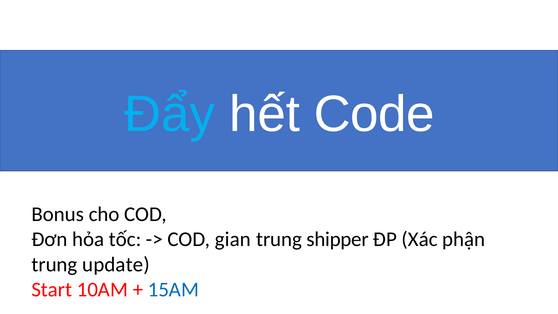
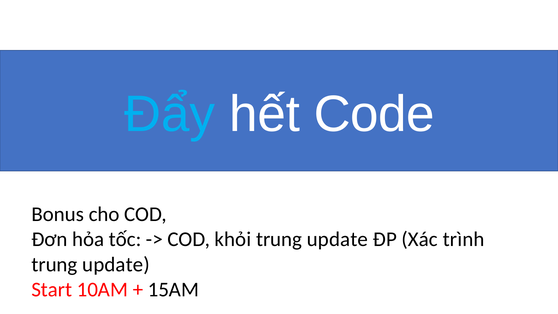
gian: gian -> khỏi (233, 239)
shipper: shipper -> update (337, 239)
phận: phận -> trình (464, 239)
15AM colour: blue -> black (173, 289)
